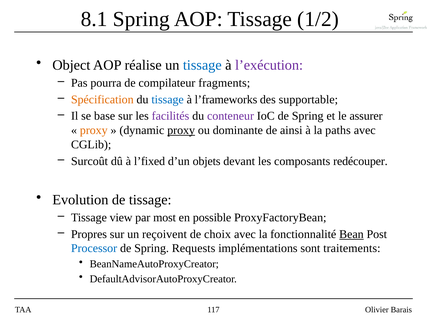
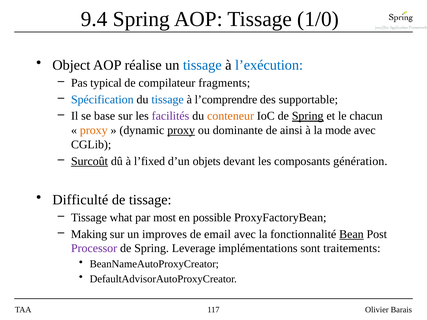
8.1: 8.1 -> 9.4 (94, 19)
1/2: 1/2 -> 1/0 (318, 19)
l’exécution colour: purple -> blue (269, 65)
pourra: pourra -> typical (106, 83)
Spécification colour: orange -> blue (102, 100)
l’frameworks: l’frameworks -> l’comprendre (226, 100)
conteneur colour: purple -> orange (231, 116)
Spring underline: none -> present (308, 116)
assurer: assurer -> chacun (366, 116)
paths: paths -> mode (338, 130)
Surcoût underline: none -> present (89, 161)
redécouper: redécouper -> génération (360, 161)
Evolution: Evolution -> Difficulté (80, 200)
view: view -> what (121, 218)
Propres: Propres -> Making (89, 234)
reçoivent: reçoivent -> improves (164, 234)
choix: choix -> email (218, 234)
Processor colour: blue -> purple (94, 249)
Requests: Requests -> Leverage (194, 249)
